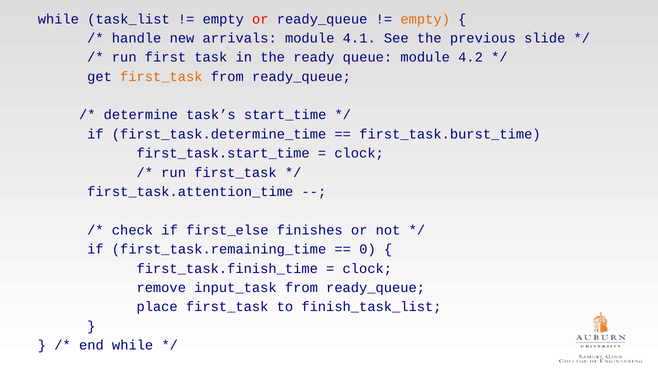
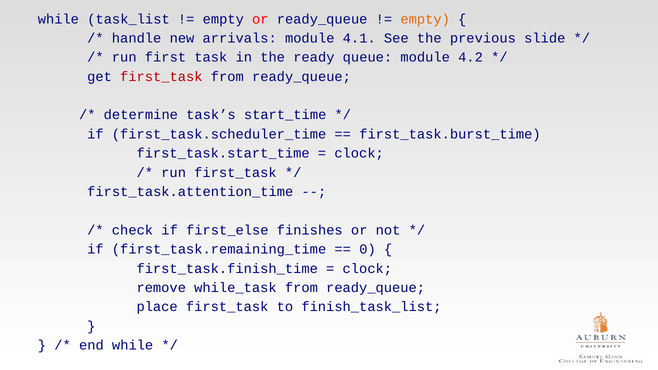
first_task colour: orange -> red (161, 77)
first_task.determine_time: first_task.determine_time -> first_task.scheduler_time (219, 134)
input_task: input_task -> while_task (235, 288)
